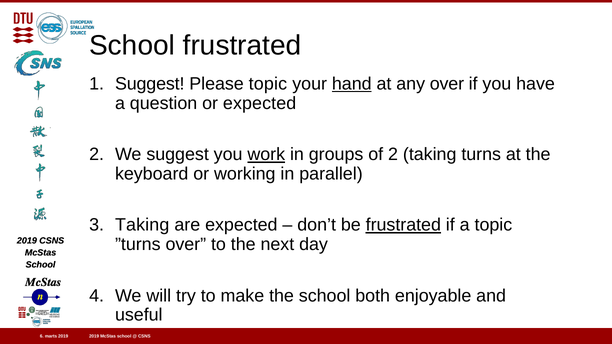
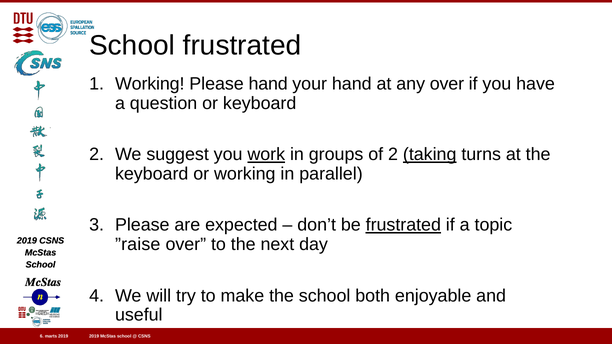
Suggest: Suggest -> Working (150, 84)
Please topic: topic -> hand (268, 84)
hand underline: present -> none (352, 84)
or expected: expected -> keyboard (260, 103)
taking underline: none -> present (430, 155)
Taking: Taking -> Please (142, 226)
”turns: ”turns -> ”raise (138, 245)
